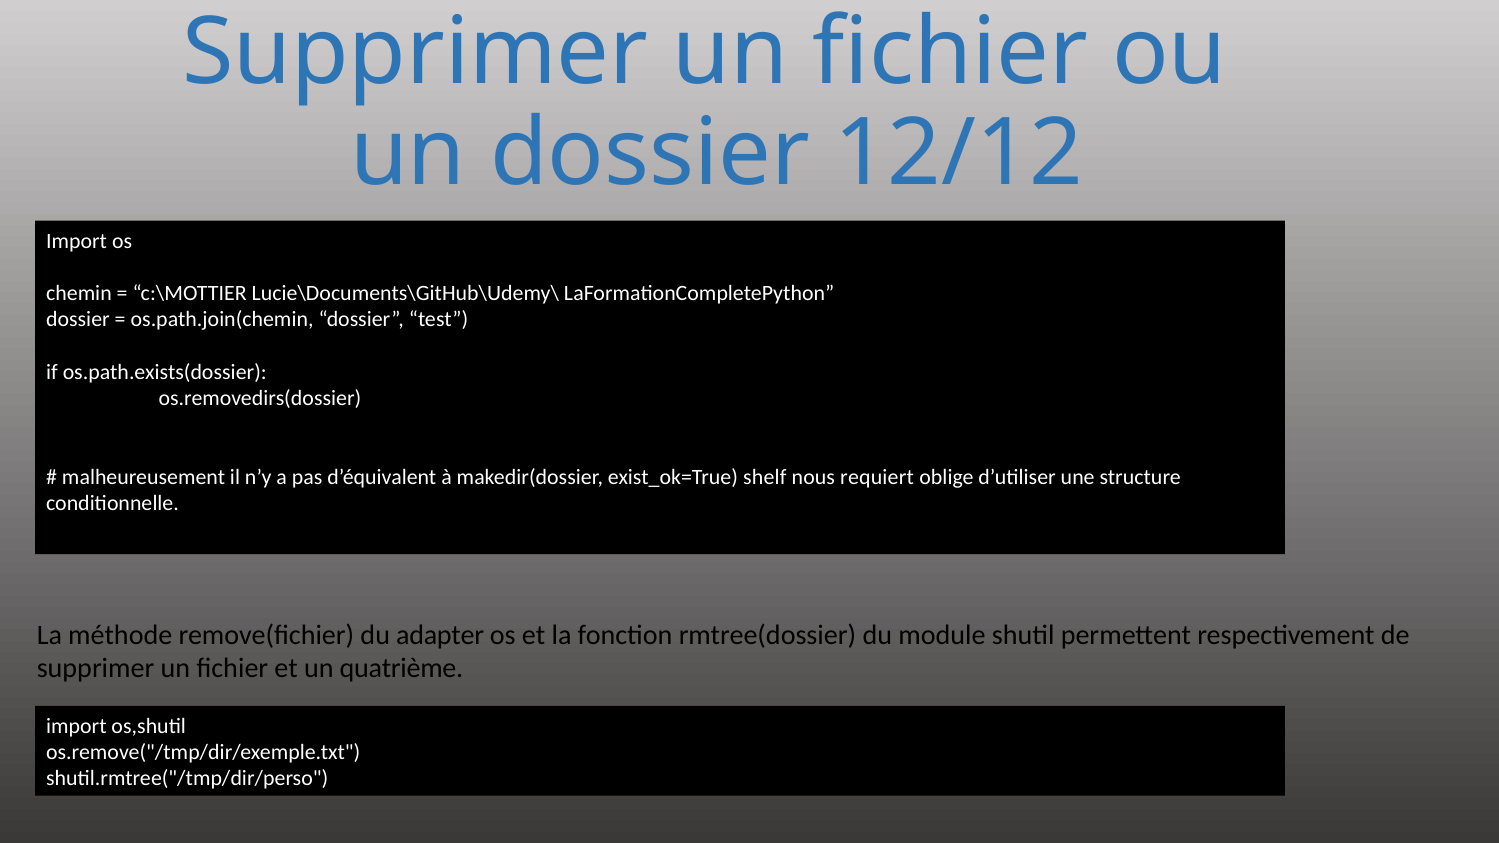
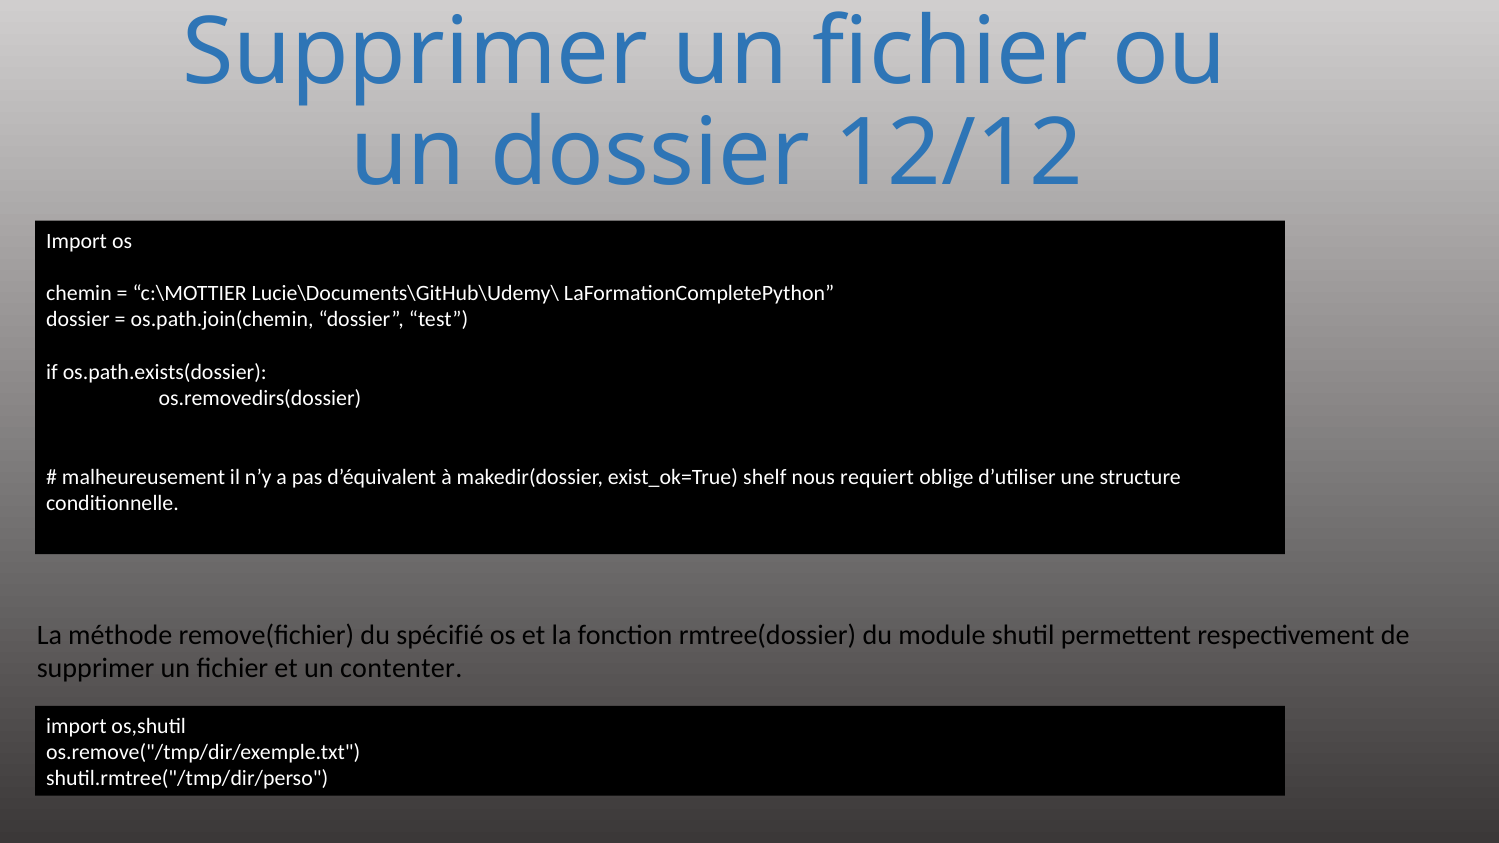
adapter: adapter -> spécifié (440, 635)
quatrième: quatrième -> contenter (401, 669)
